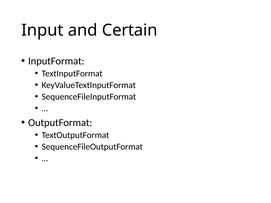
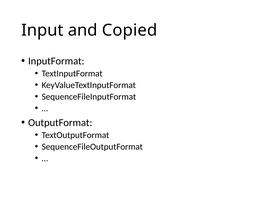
Certain: Certain -> Copied (130, 30)
